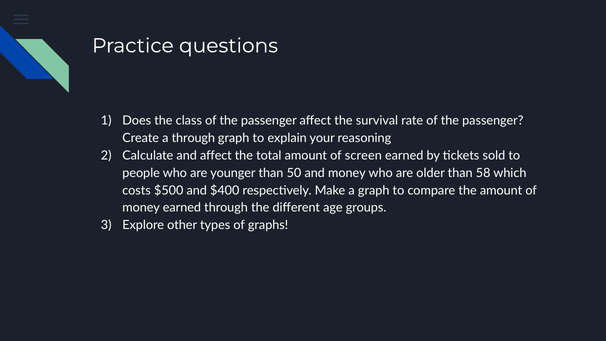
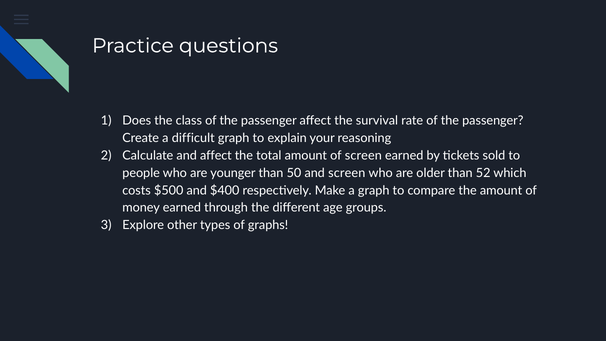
a through: through -> difficult (193, 138)
and money: money -> screen (347, 173)
58: 58 -> 52 (483, 173)
